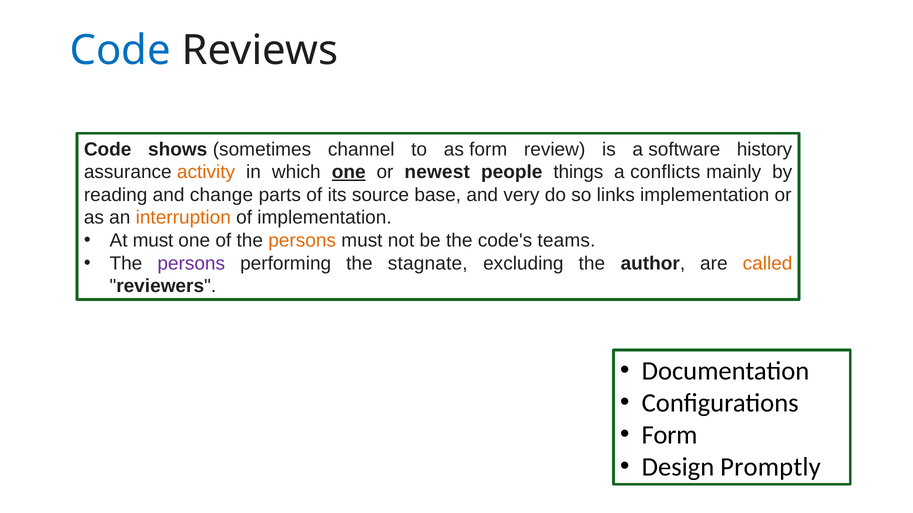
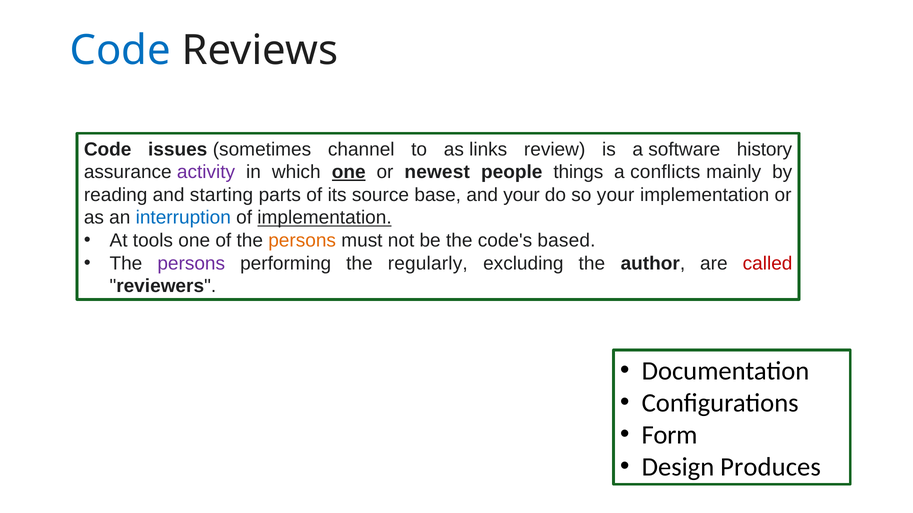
shows: shows -> issues (178, 149)
as form: form -> links (488, 149)
activity colour: orange -> purple (206, 172)
change: change -> starting (222, 195)
and very: very -> your (522, 195)
so links: links -> your (616, 195)
interruption colour: orange -> blue (183, 218)
implementation underline: none -> present (325, 218)
At must: must -> tools (153, 241)
teams: teams -> based (566, 241)
stagnate: stagnate -> regularly (428, 264)
called colour: orange -> red (768, 264)
Promptly: Promptly -> Produces (771, 467)
